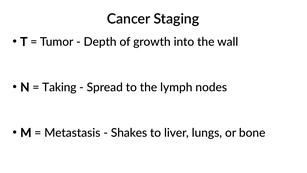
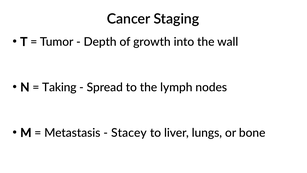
Shakes: Shakes -> Stacey (129, 133)
